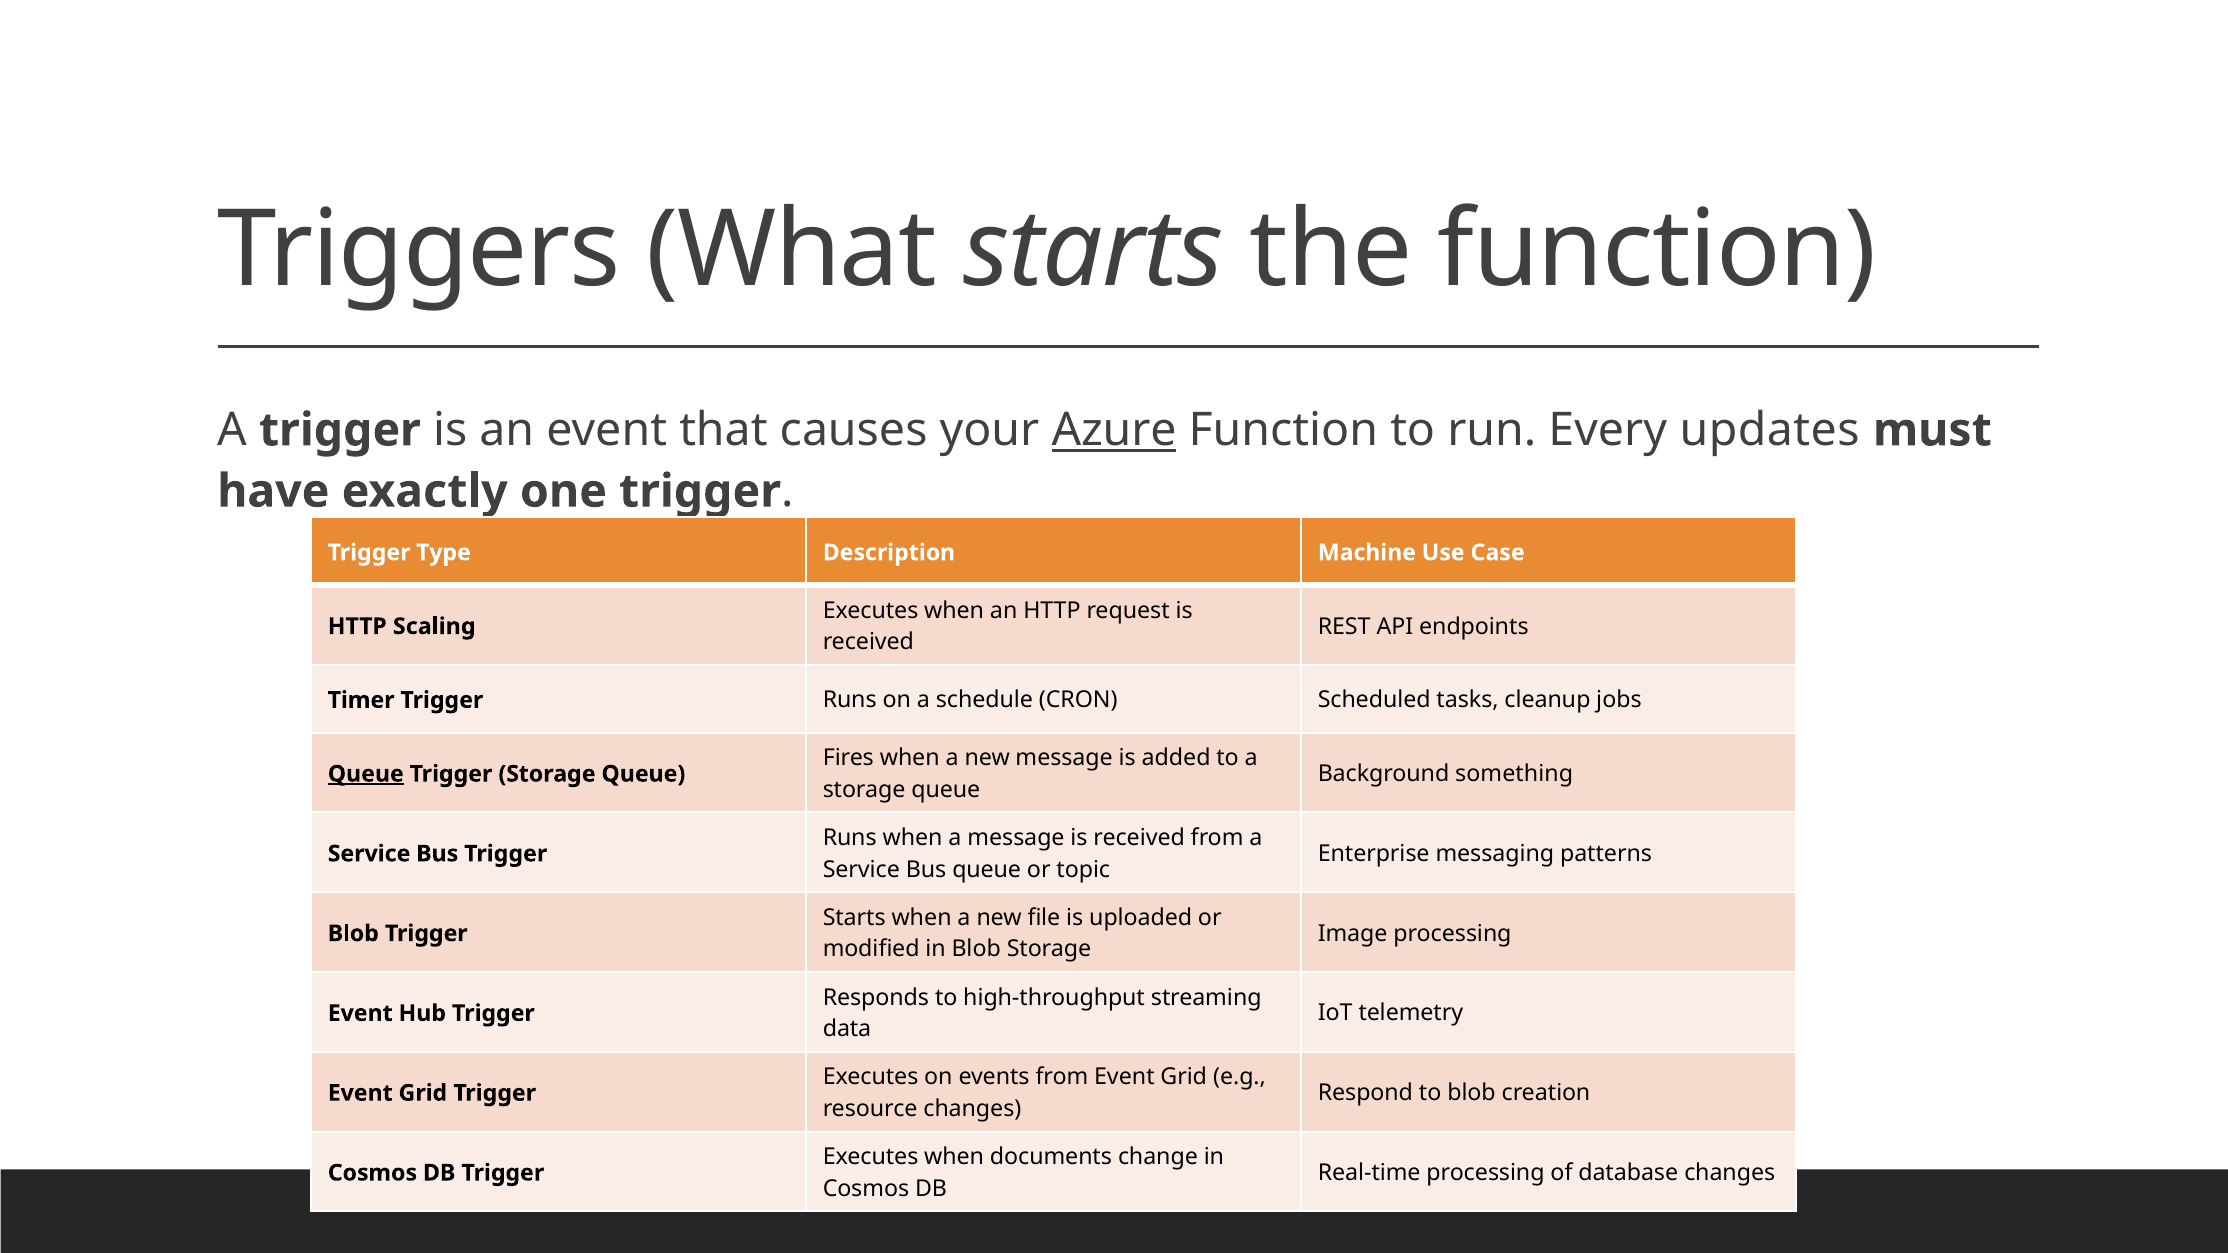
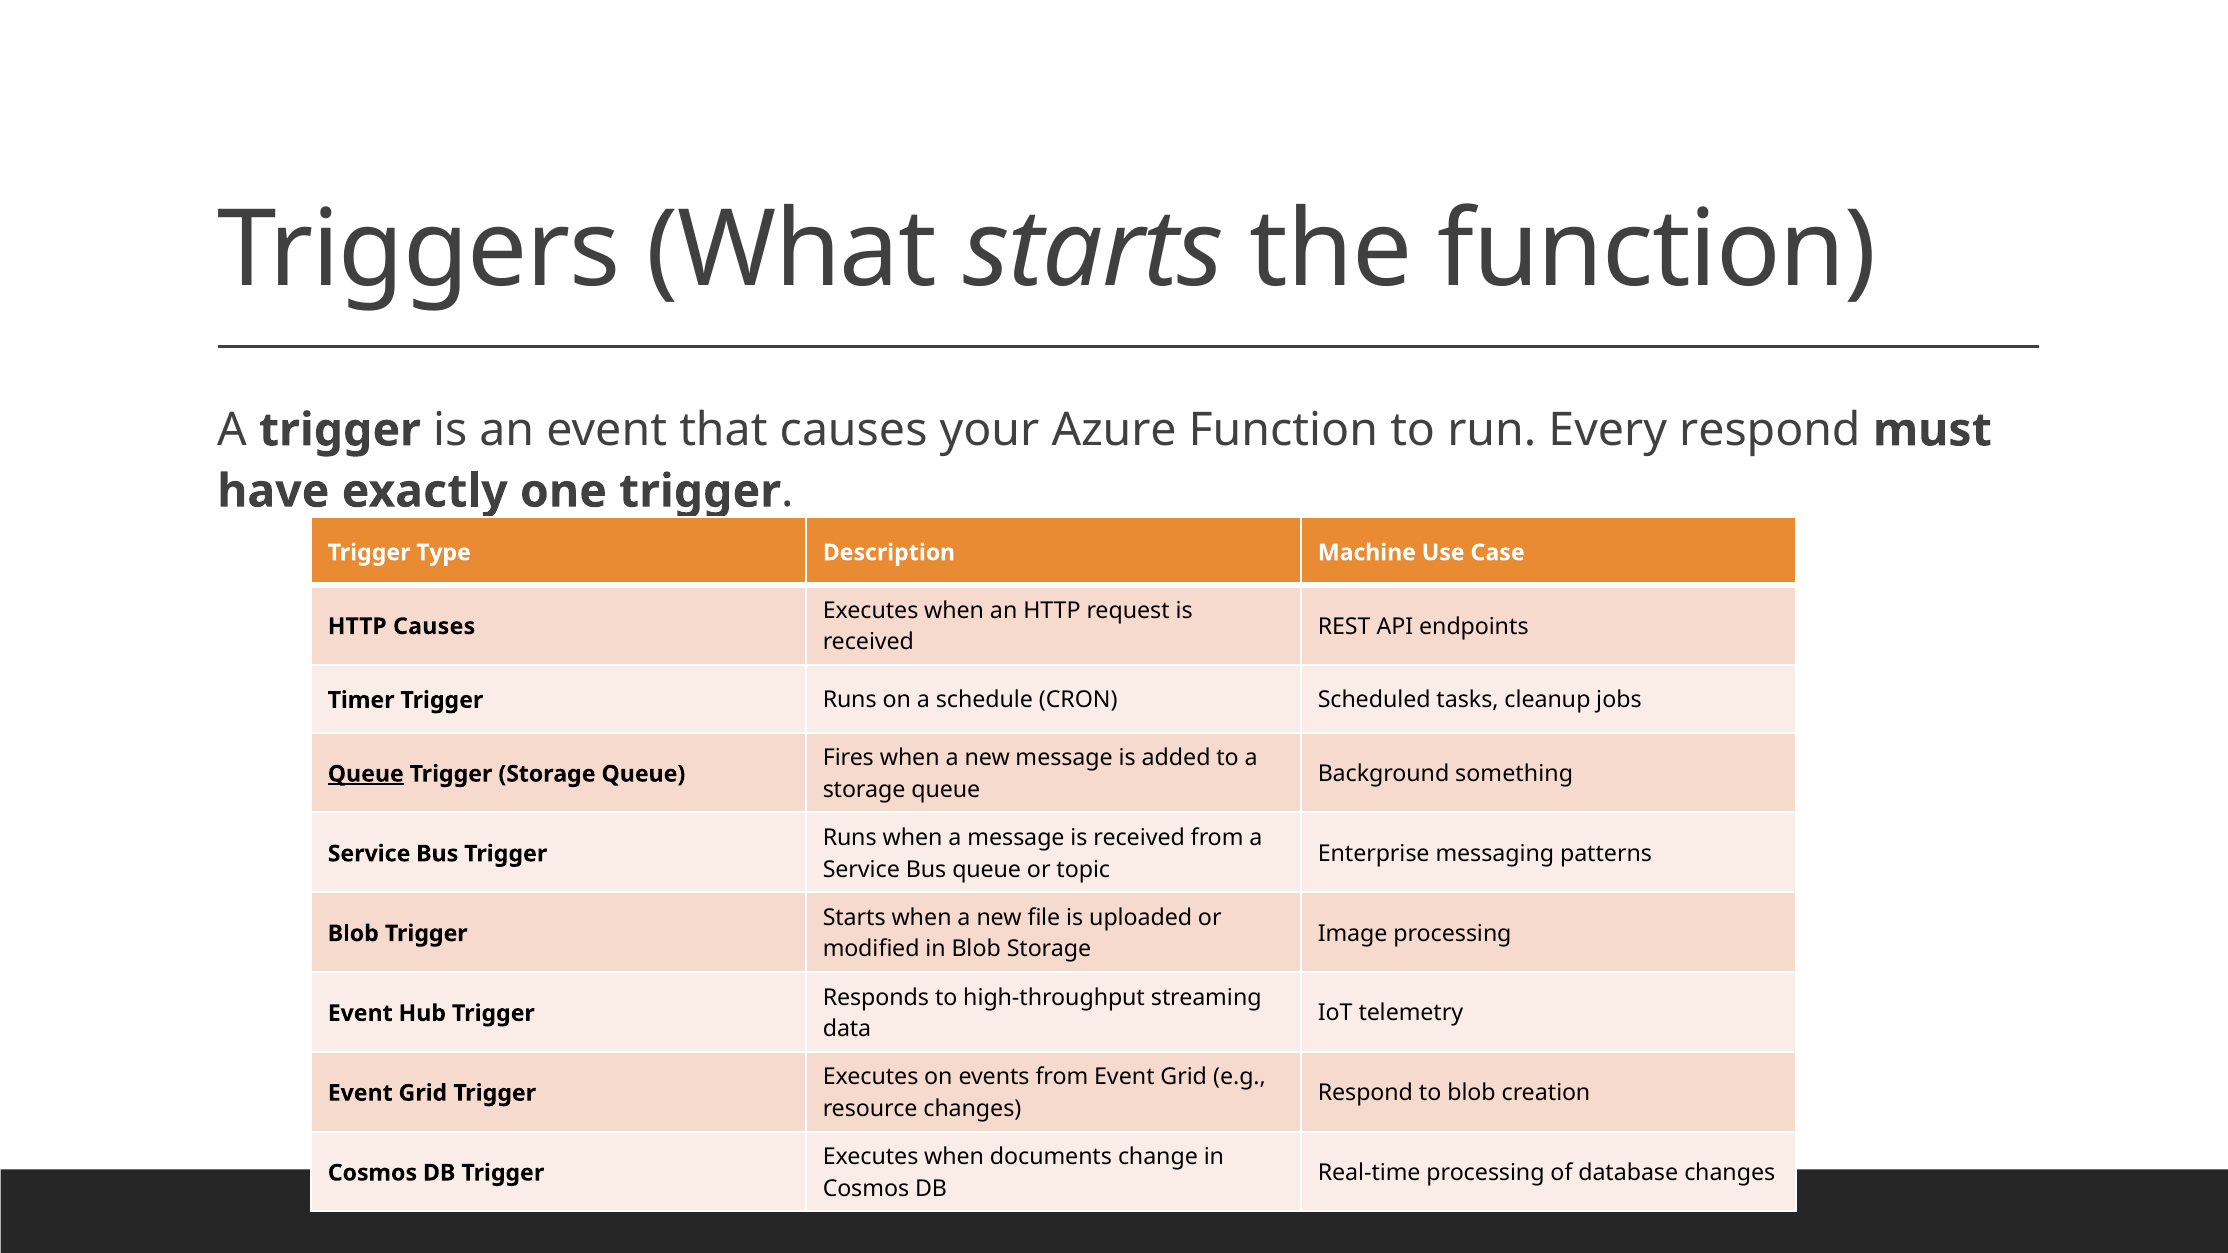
Azure underline: present -> none (1114, 430)
Every updates: updates -> respond (1770, 430)
HTTP Scaling: Scaling -> Causes (434, 627)
